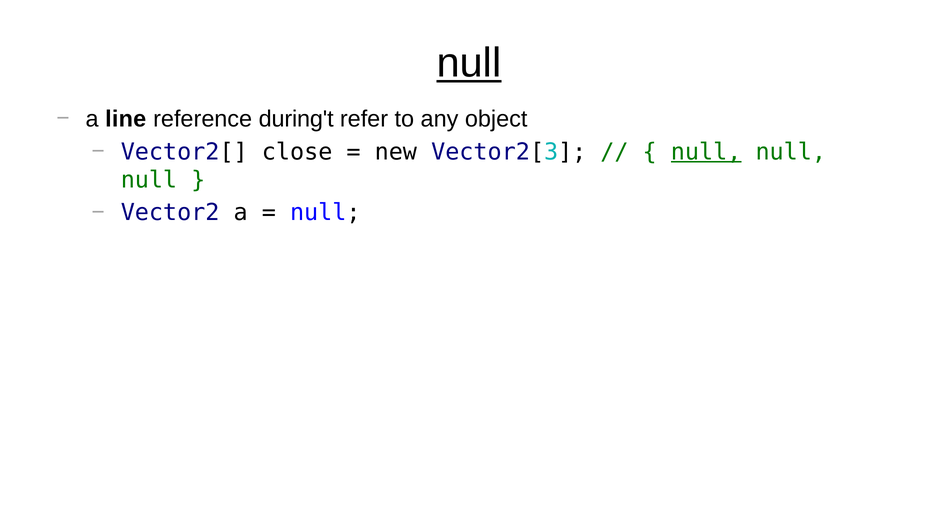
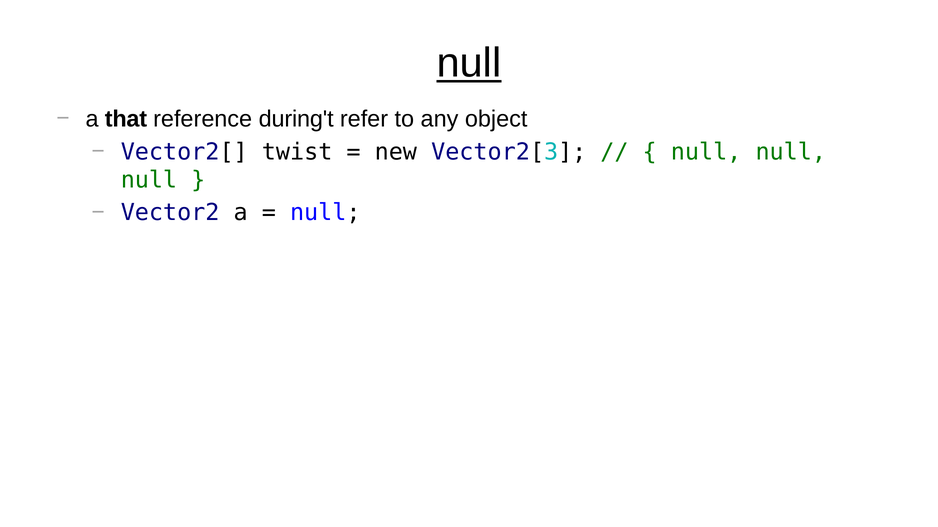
line: line -> that (126, 119)
close: close -> twist (297, 152)
null underline: present -> none (706, 152)
